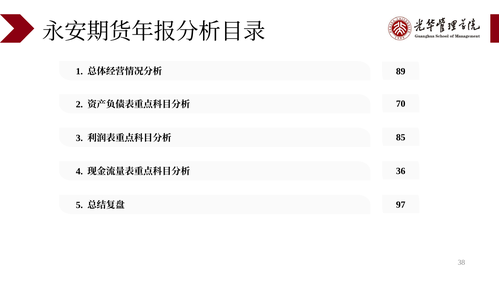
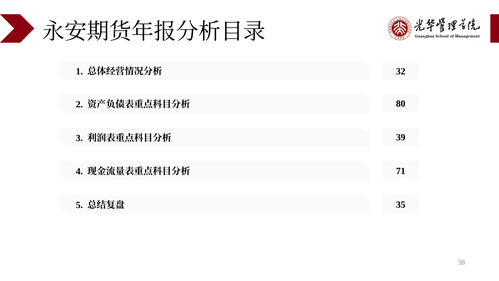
89: 89 -> 32 (401, 71)
70: 70 -> 80 (401, 104)
85: 85 -> 39 (401, 137)
36: 36 -> 71 (401, 171)
97: 97 -> 35 (401, 204)
